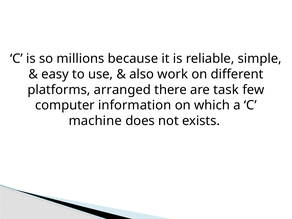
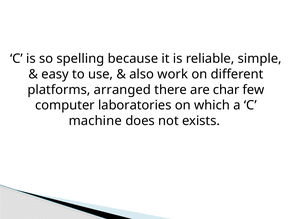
millions: millions -> spelling (80, 59)
task: task -> char (226, 90)
information: information -> laboratories (135, 105)
